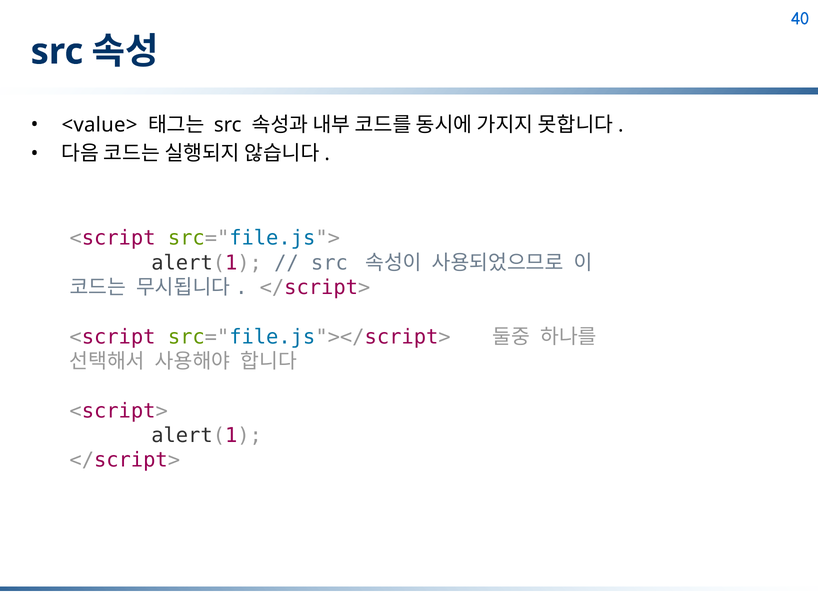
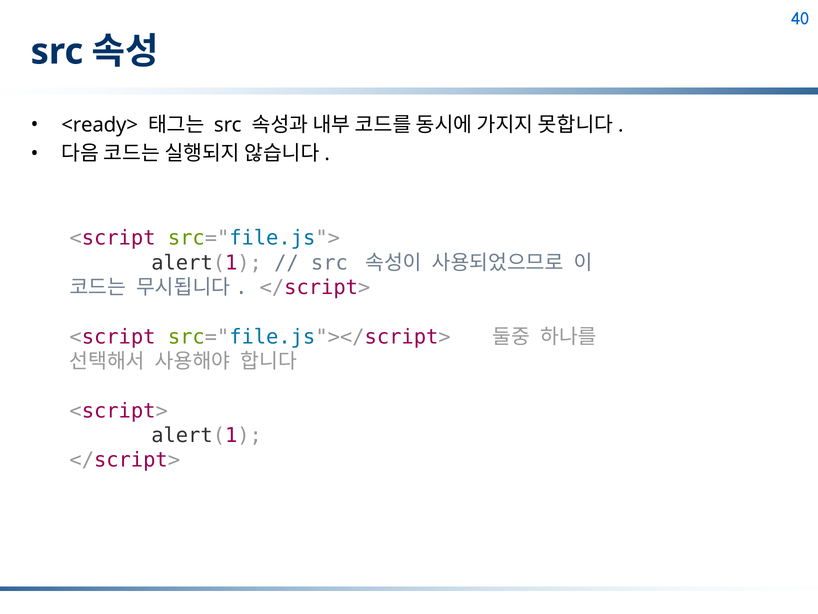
<value>: <value> -> <ready> (100, 125)
